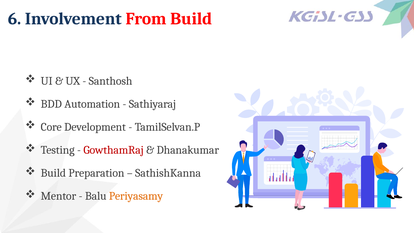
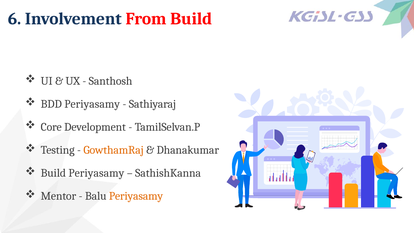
BDD Automation: Automation -> Periyasamy (92, 104)
GowthamRaj colour: red -> orange (114, 150)
Build Preparation: Preparation -> Periyasamy (96, 173)
